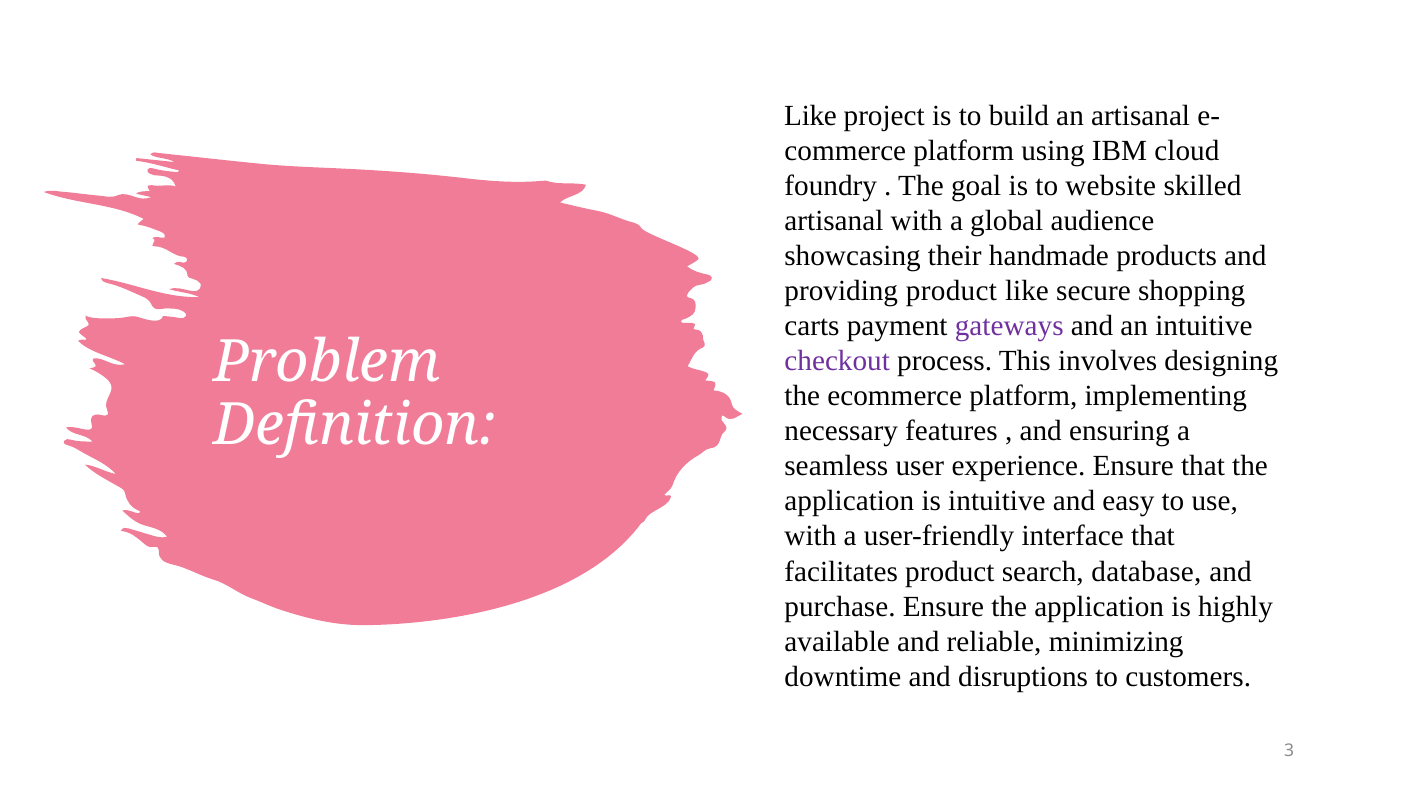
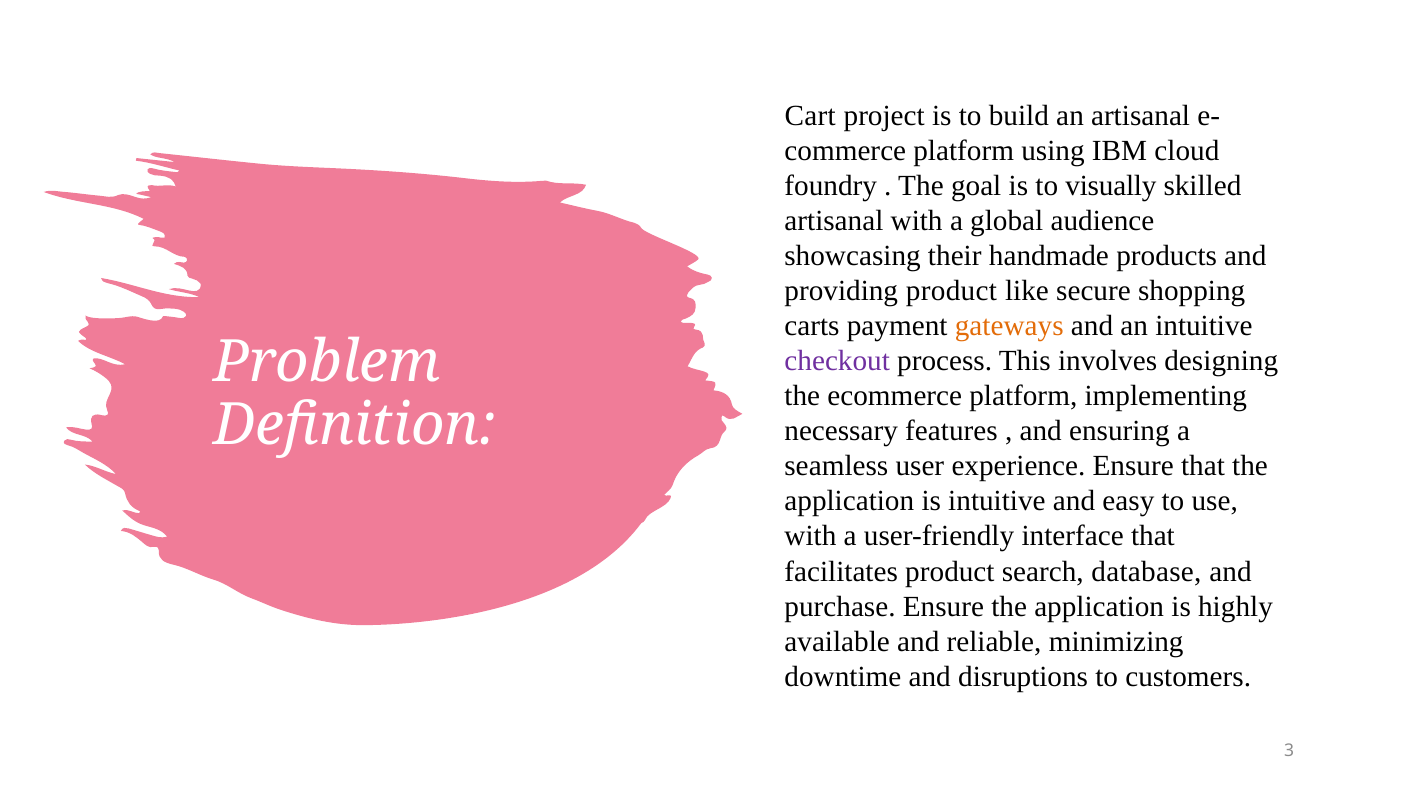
Like: Like -> Cart (810, 115)
website: website -> visually (1111, 186)
gateways colour: purple -> orange (1009, 326)
